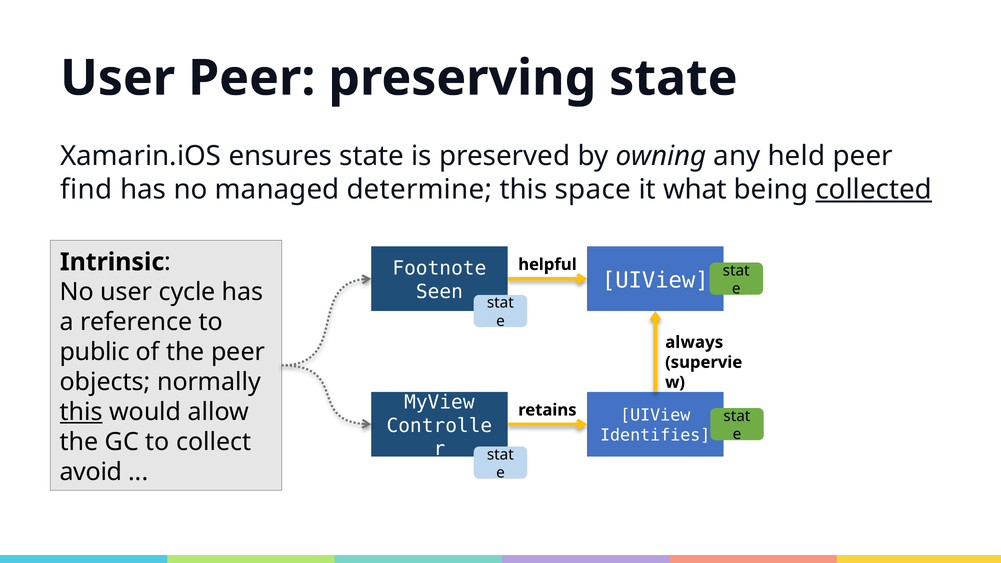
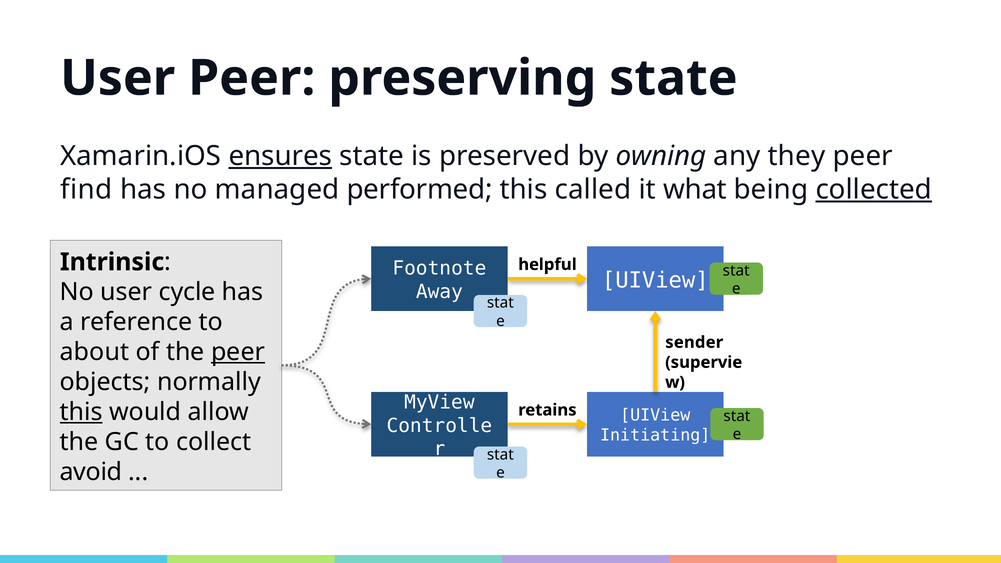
ensures underline: none -> present (280, 156)
held: held -> they (796, 156)
determine: determine -> performed (420, 189)
space: space -> called (593, 189)
Seen: Seen -> Away (439, 292)
always: always -> sender (694, 342)
public: public -> about (95, 352)
peer underline: none -> present (238, 352)
Identifies: Identifies -> Initiating (655, 435)
